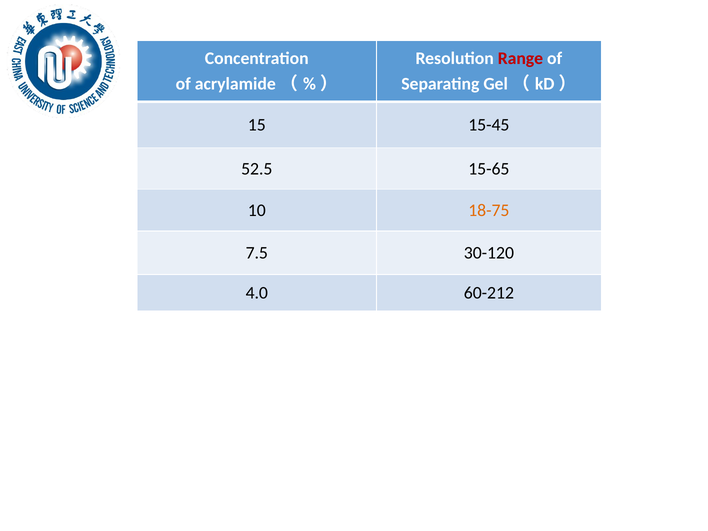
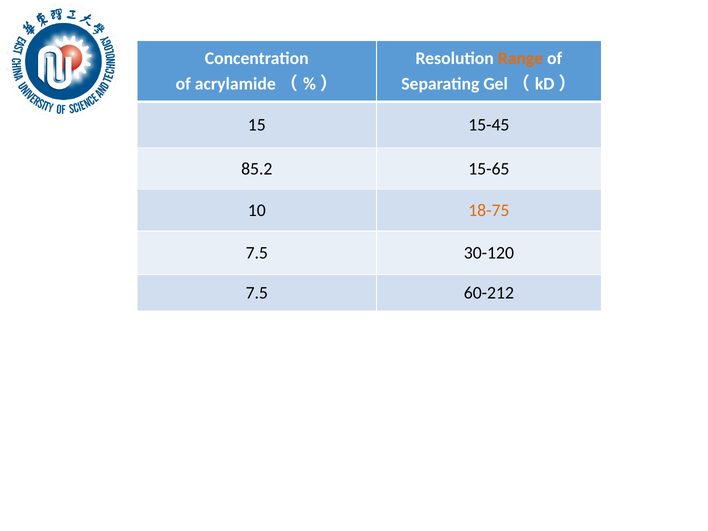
Range colour: red -> orange (520, 59)
52.5: 52.5 -> 85.2 (257, 169)
4.0: 4.0 -> 7.5 (257, 293)
